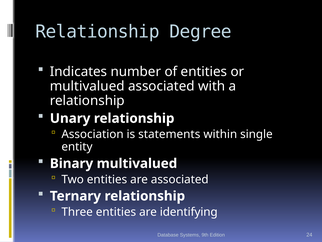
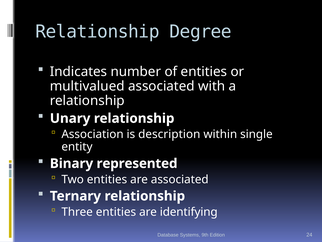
statements: statements -> description (169, 134)
Binary multivalued: multivalued -> represented (137, 163)
